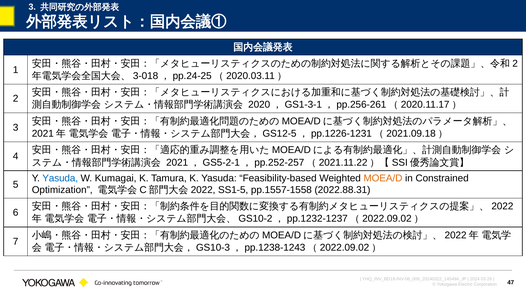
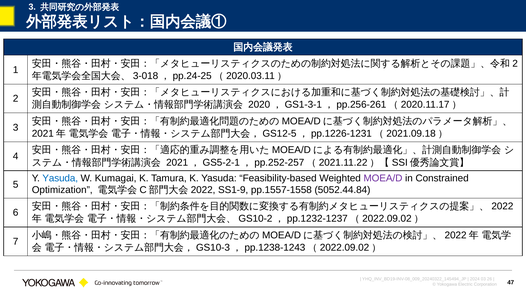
MOEA/D colour: orange -> purple (383, 178)
SS1-5: SS1-5 -> SS1-9 (233, 190)
2022.88.31: 2022.88.31 -> 5052.44.84 (342, 190)
